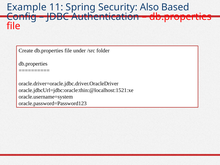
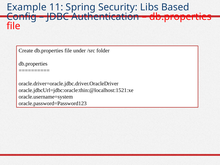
Also: Also -> Libs (149, 7)
